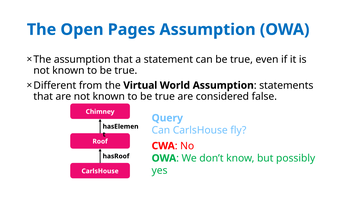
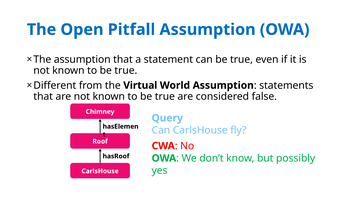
Pages: Pages -> Pitfall (131, 30)
